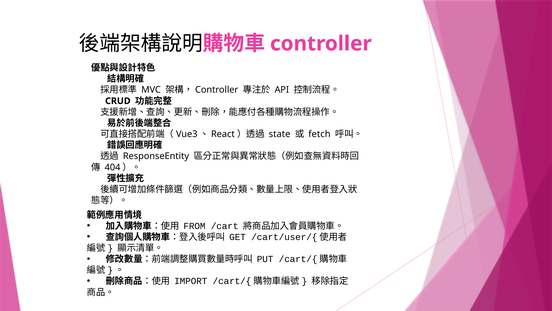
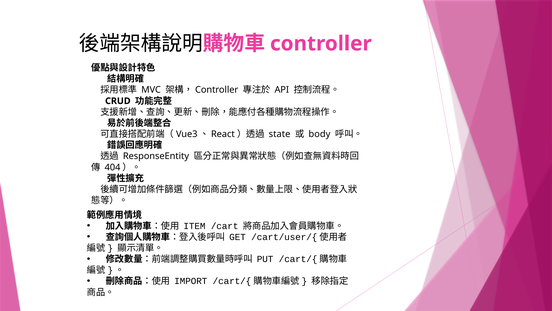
fetch: fetch -> body (319, 134)
FROM: FROM -> ITEM (194, 226)
